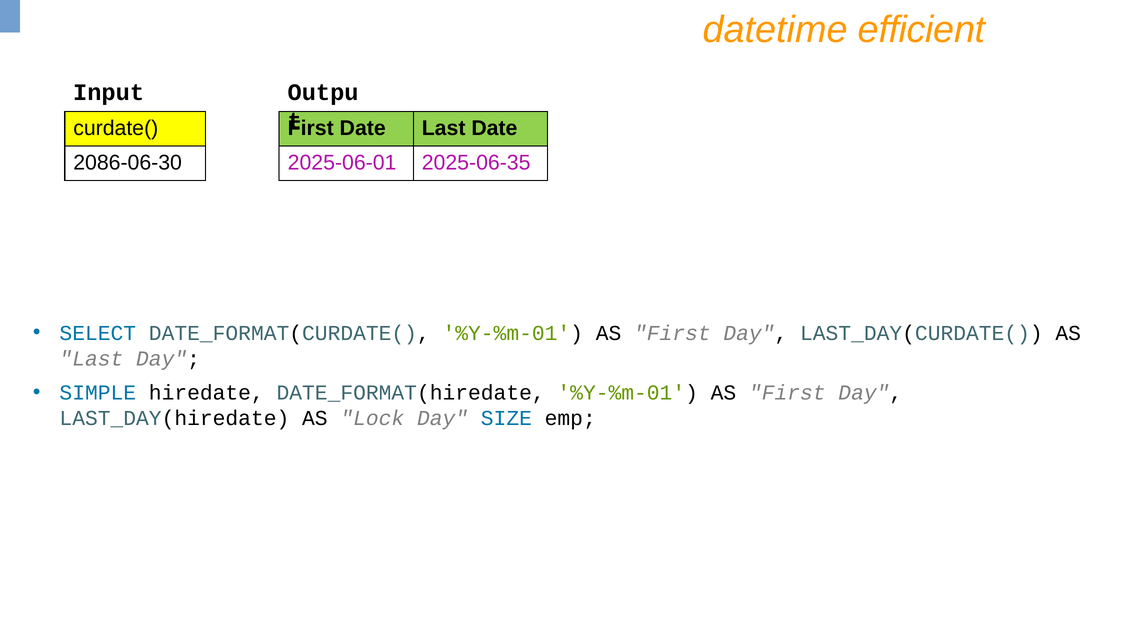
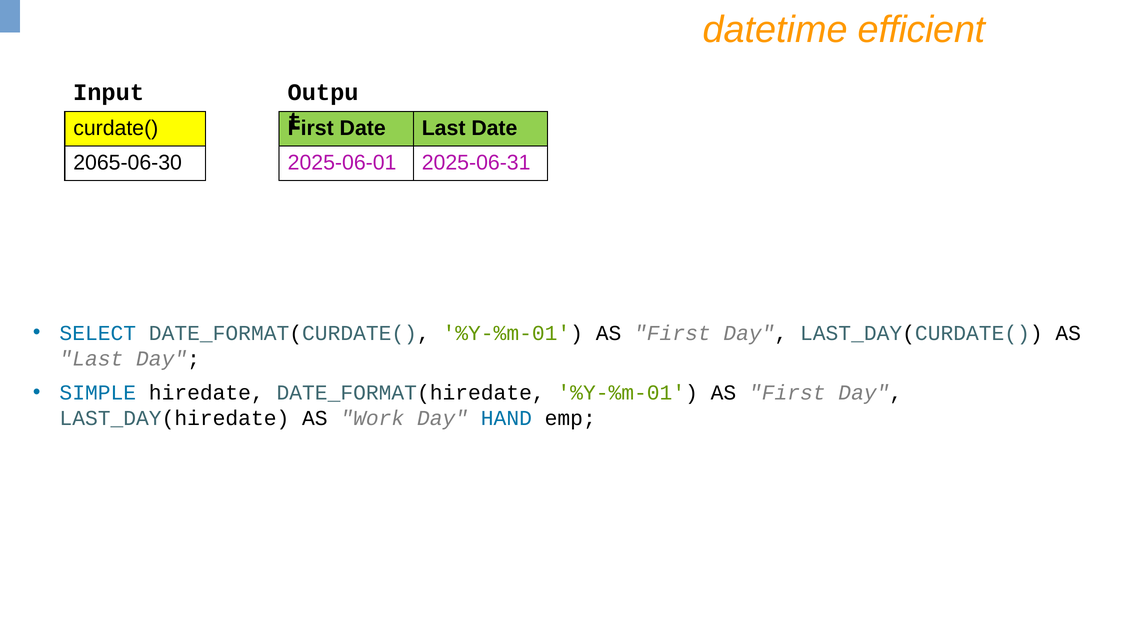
2086-06-30: 2086-06-30 -> 2065-06-30 (128, 162)
2025-06-35: 2025-06-35 -> 2025-06-31 (476, 162)
Lock: Lock -> Work (372, 418)
SIZE: SIZE -> HAND (506, 418)
